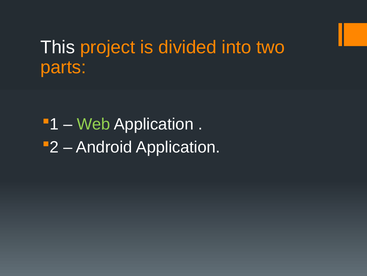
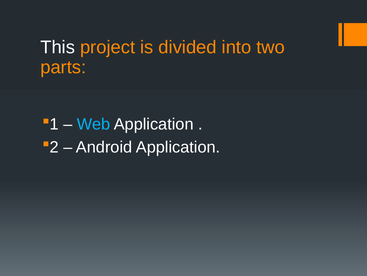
Web colour: light green -> light blue (94, 124)
